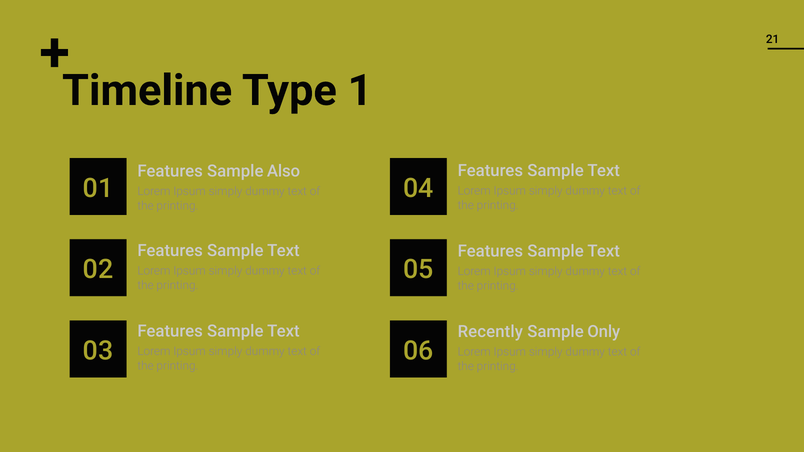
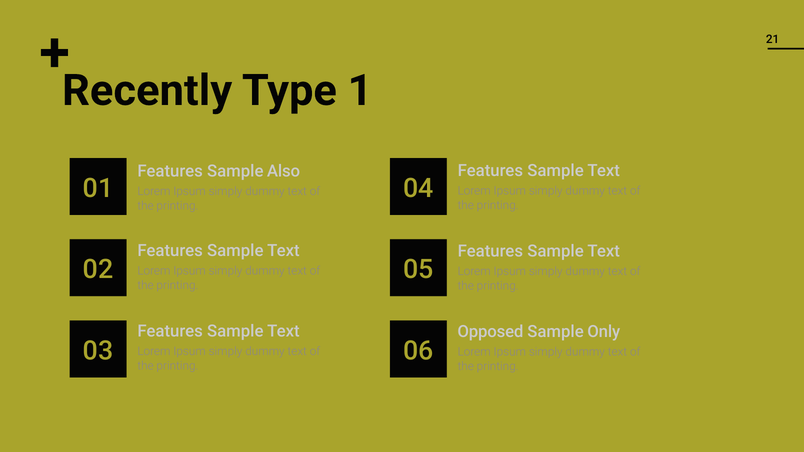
Timeline: Timeline -> Recently (147, 91)
Recently: Recently -> Opposed (490, 332)
